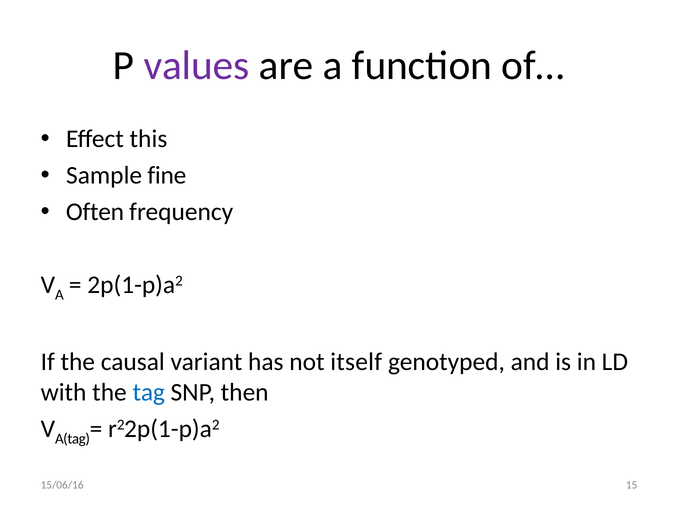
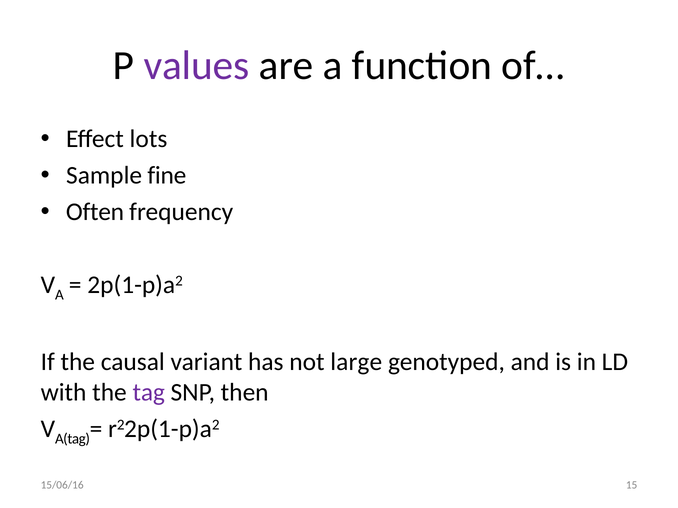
this: this -> lots (148, 139)
itself: itself -> large (356, 362)
tag colour: blue -> purple (149, 393)
